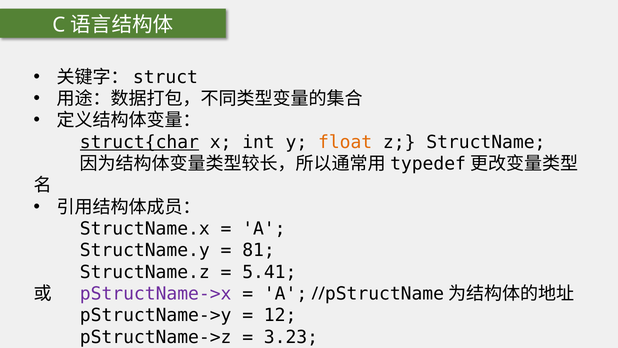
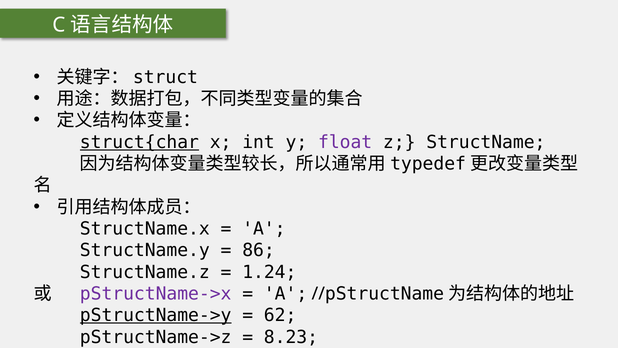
float colour: orange -> purple (345, 142)
81: 81 -> 86 (259, 250)
5.41: 5.41 -> 1.24 (269, 272)
pStructName->y underline: none -> present (156, 315)
12: 12 -> 62 (280, 315)
3.23: 3.23 -> 8.23 (291, 337)
